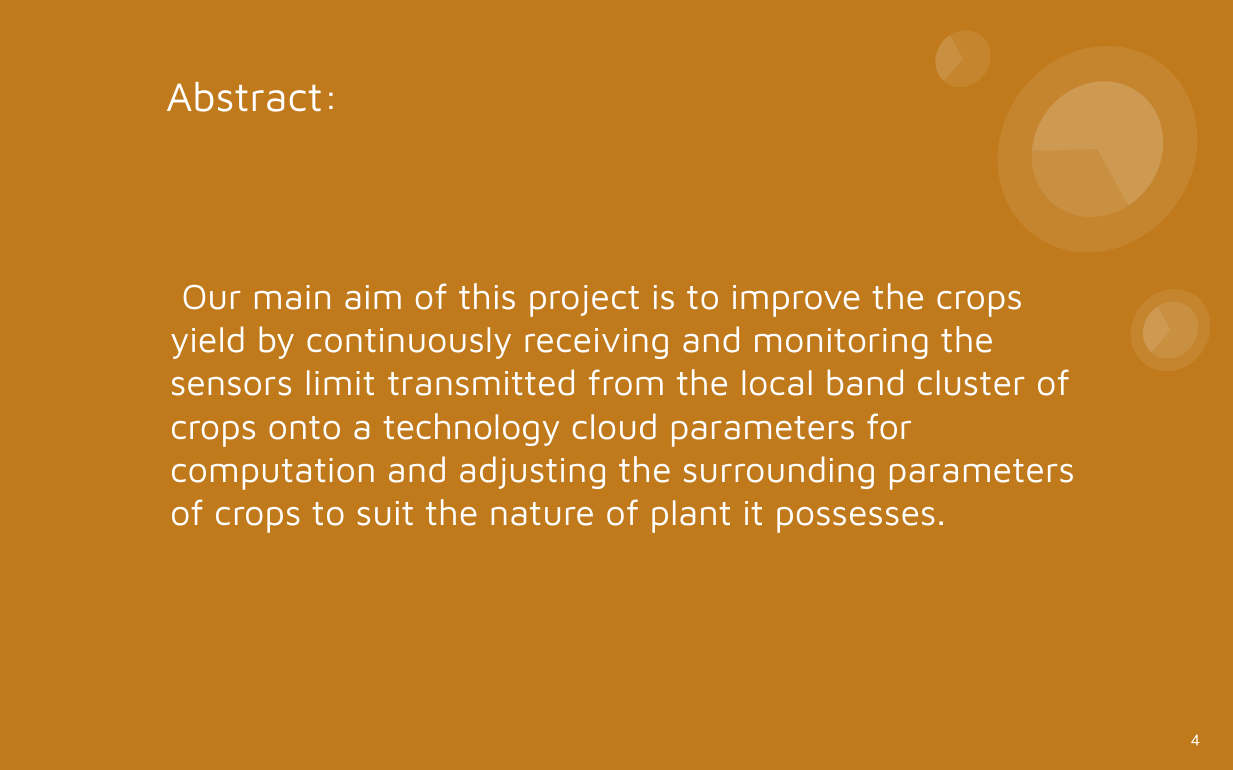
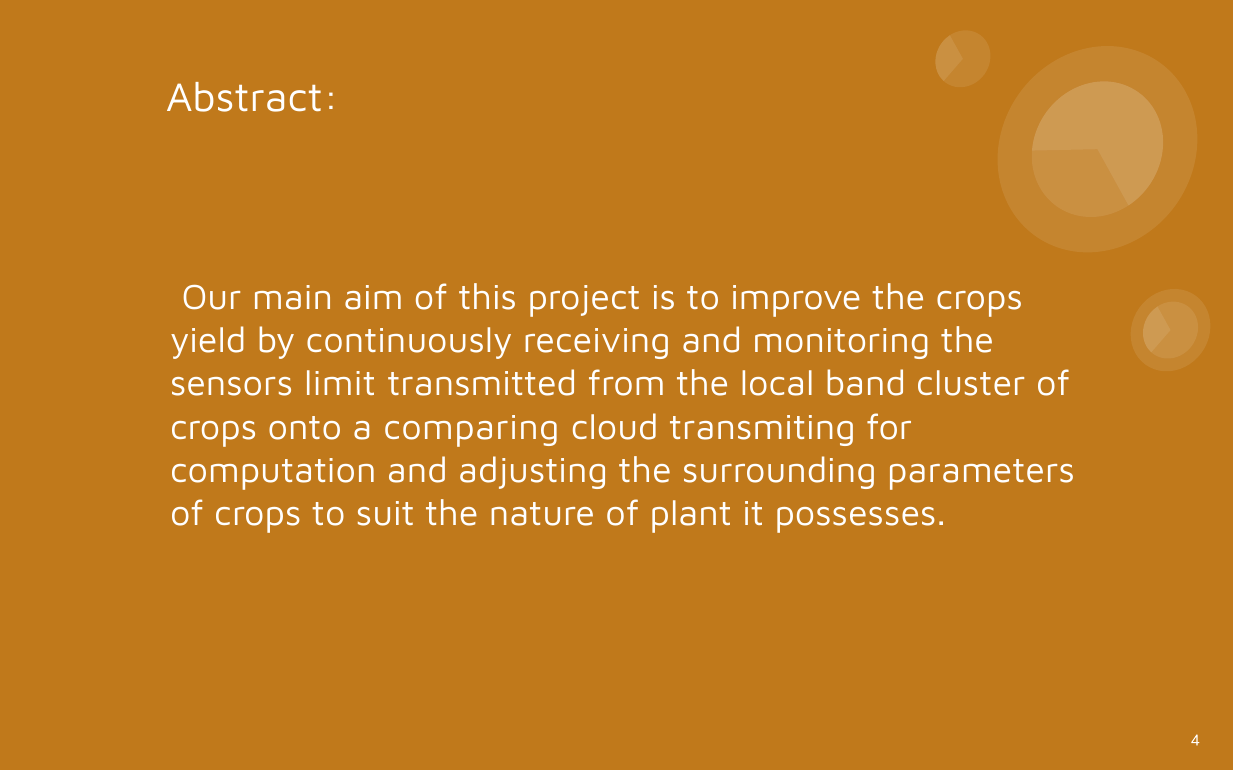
technology: technology -> comparing (471, 427)
cloud parameters: parameters -> transmiting (762, 427)
